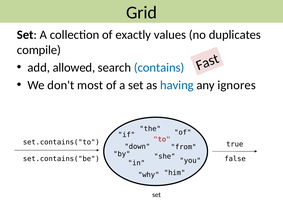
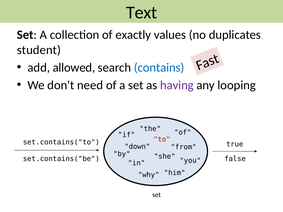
Grid: Grid -> Text (142, 13)
compile: compile -> student (39, 50)
most: most -> need (90, 85)
having colour: blue -> purple (177, 85)
ignores: ignores -> looping (237, 85)
